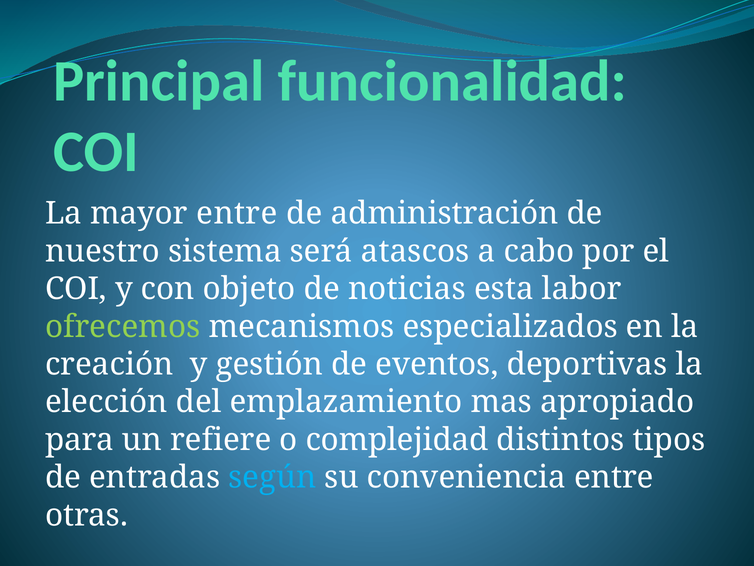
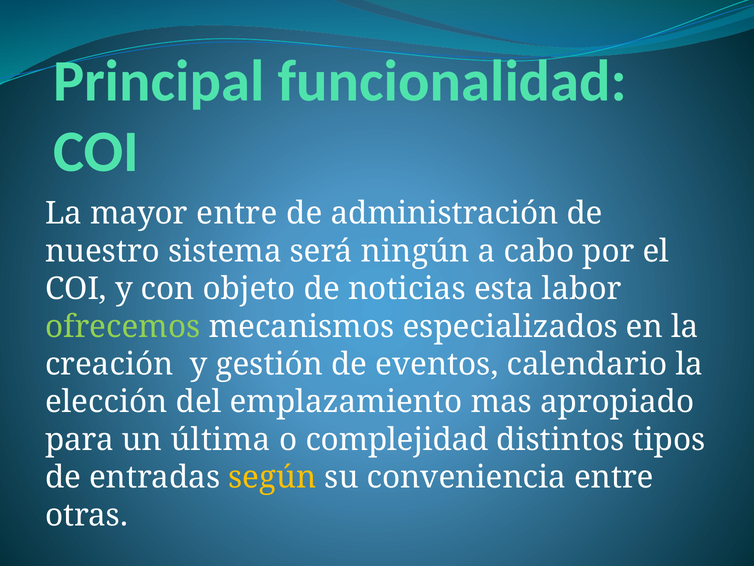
atascos: atascos -> ningún (415, 251)
deportivas: deportivas -> calendario (587, 364)
refiere: refiere -> última (221, 439)
según colour: light blue -> yellow (272, 477)
